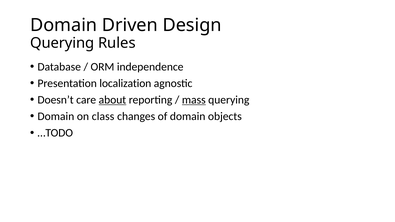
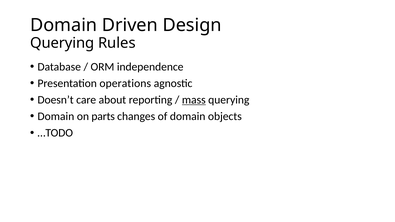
localization: localization -> operations (125, 83)
about underline: present -> none (112, 100)
class: class -> parts (103, 116)
